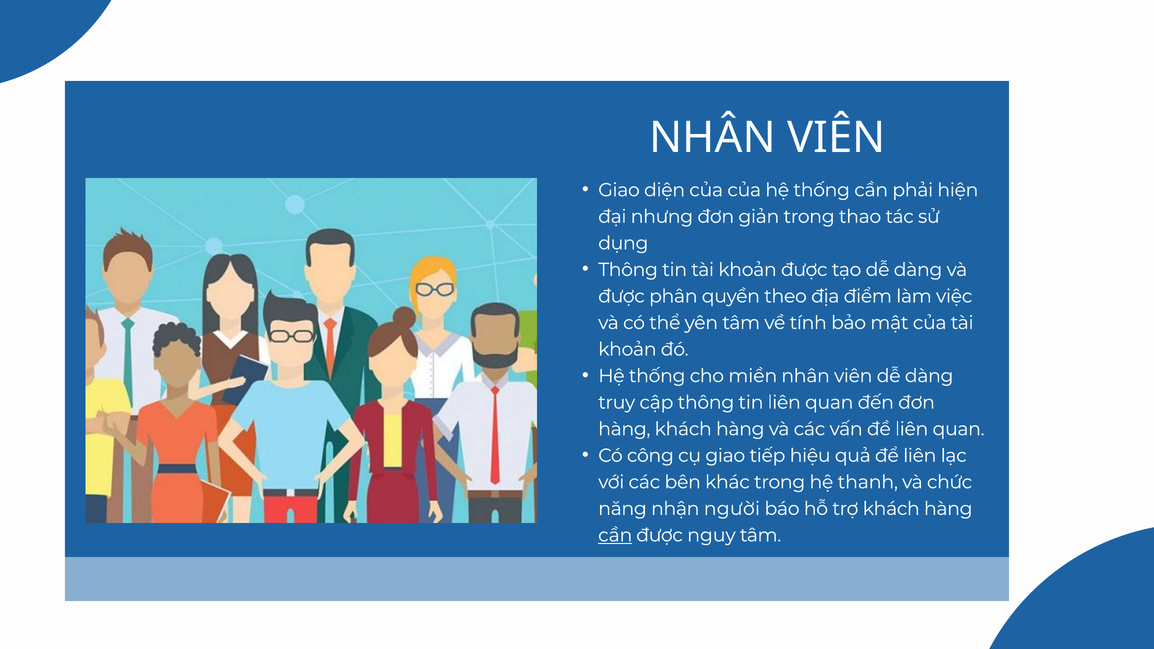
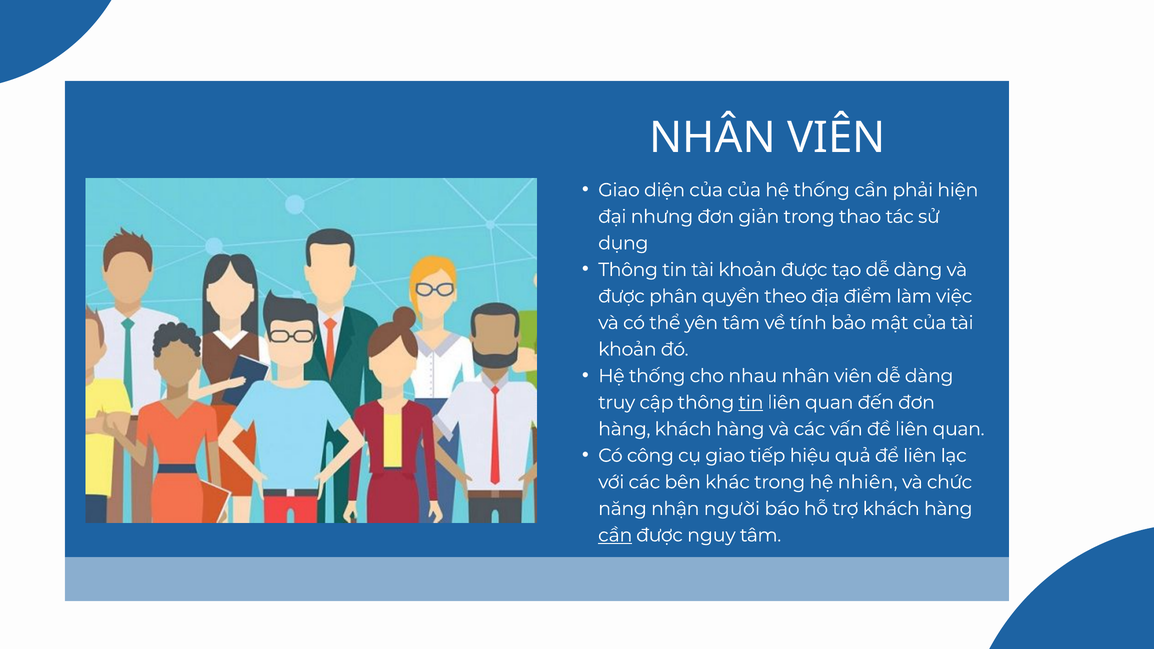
miền: miền -> nhau (753, 376)
tin underline: none -> present (751, 403)
thanh: thanh -> nhiên (868, 482)
